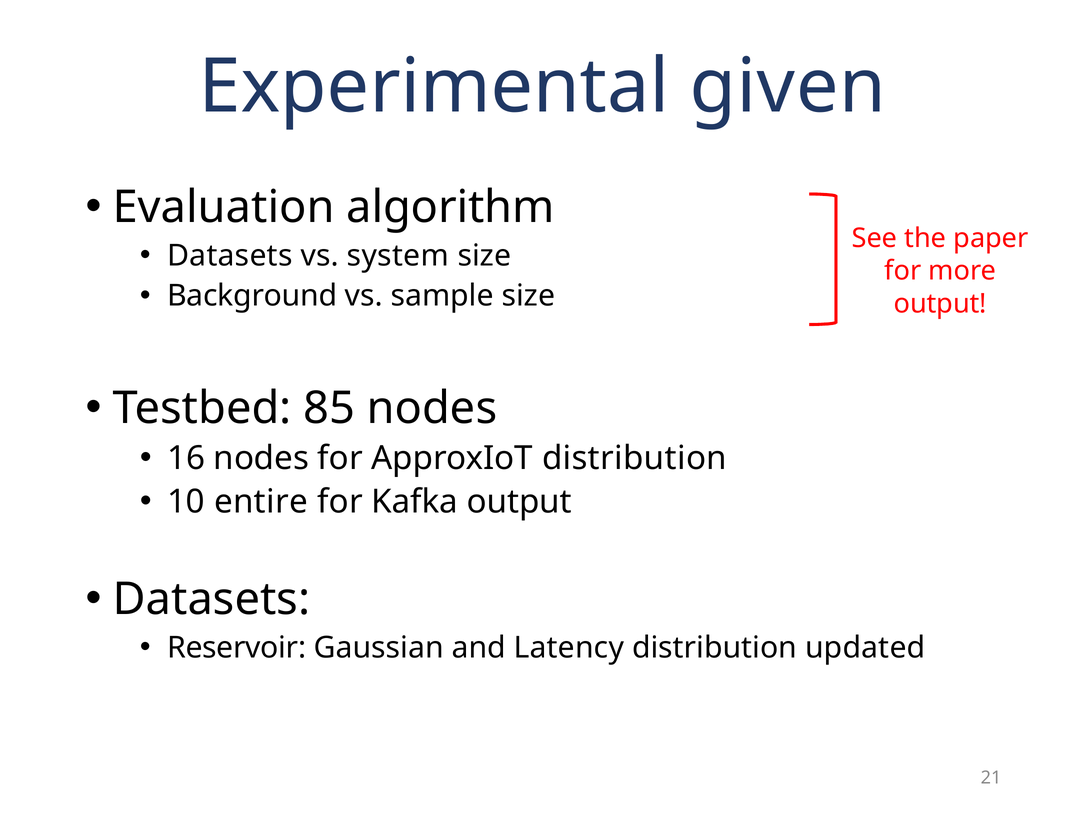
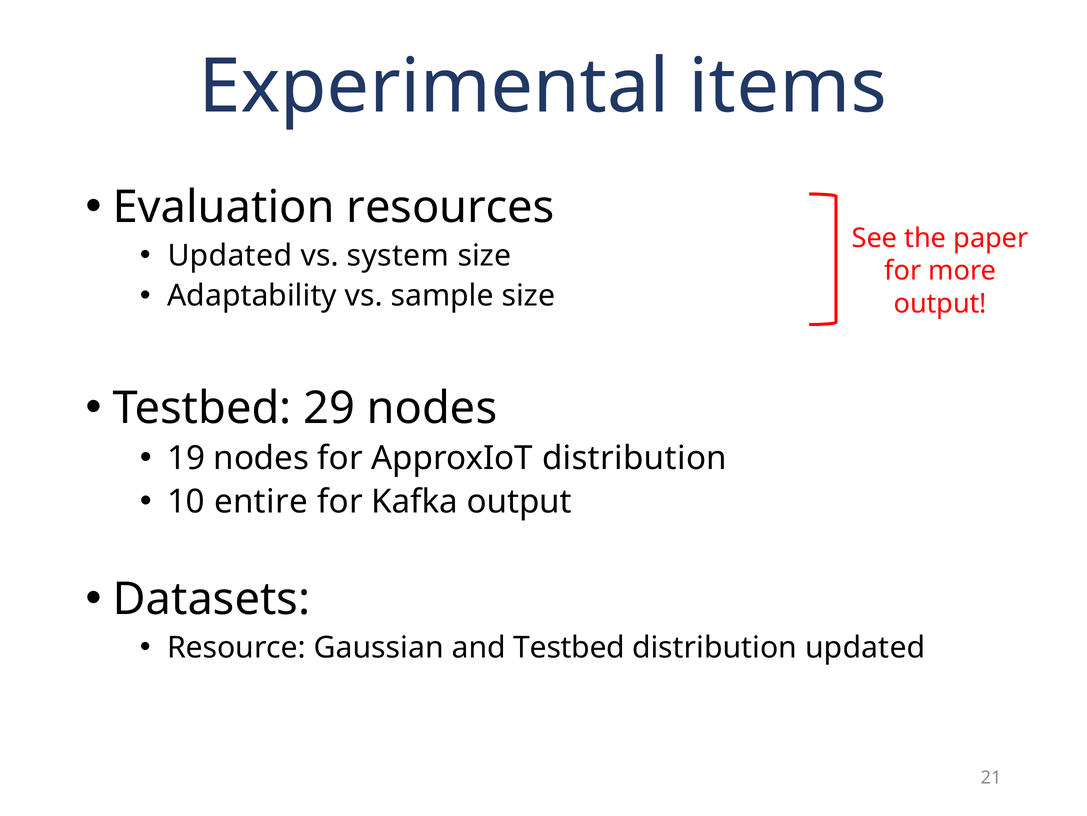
given: given -> items (788, 87)
algorithm: algorithm -> resources (450, 207)
Datasets: Datasets -> Updated (230, 255)
Background: Background -> Adaptability (252, 296)
85: 85 -> 29 (329, 408)
16: 16 -> 19 (186, 458)
Reservoir: Reservoir -> Resource (237, 647)
and Latency: Latency -> Testbed (569, 647)
